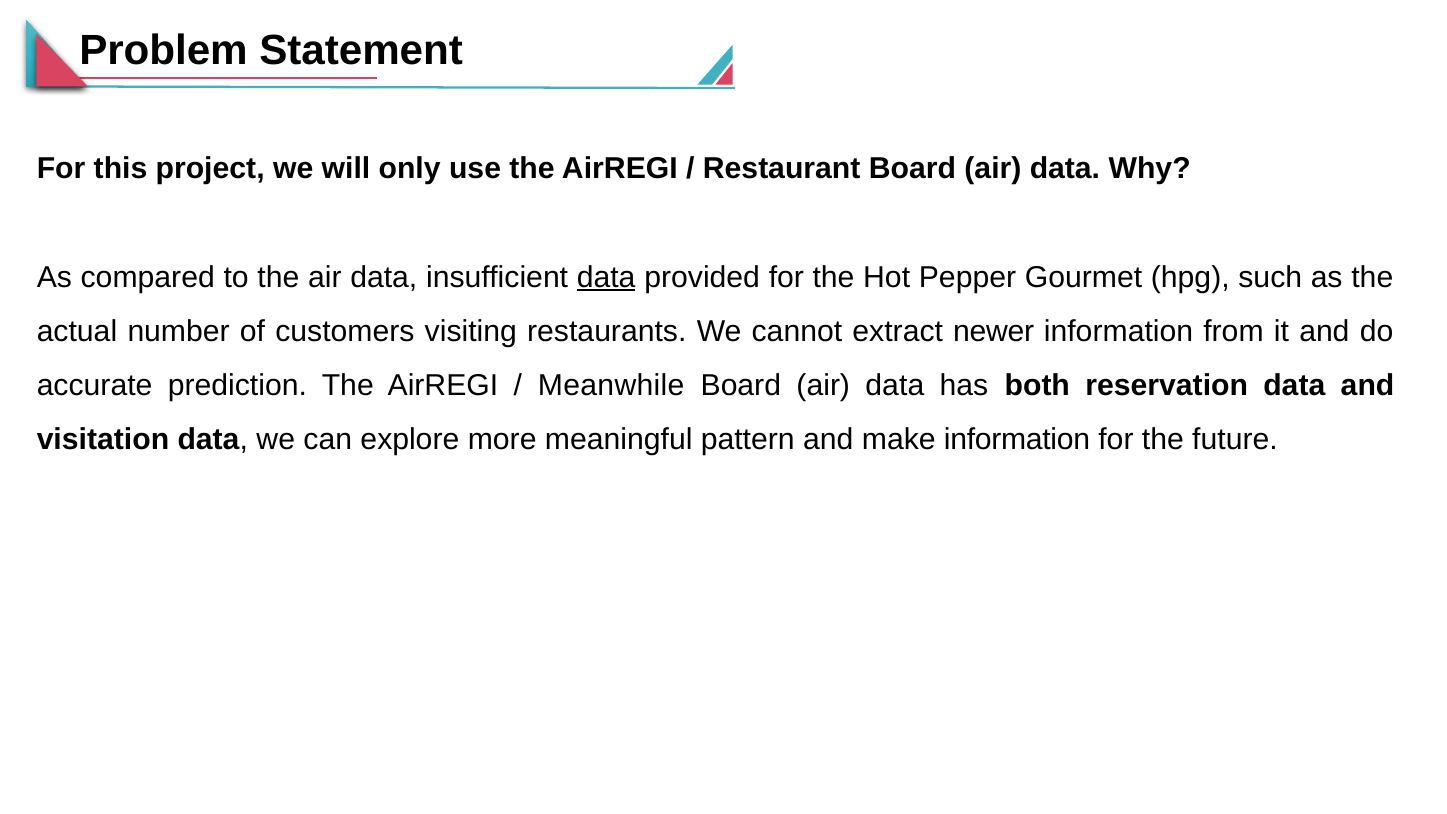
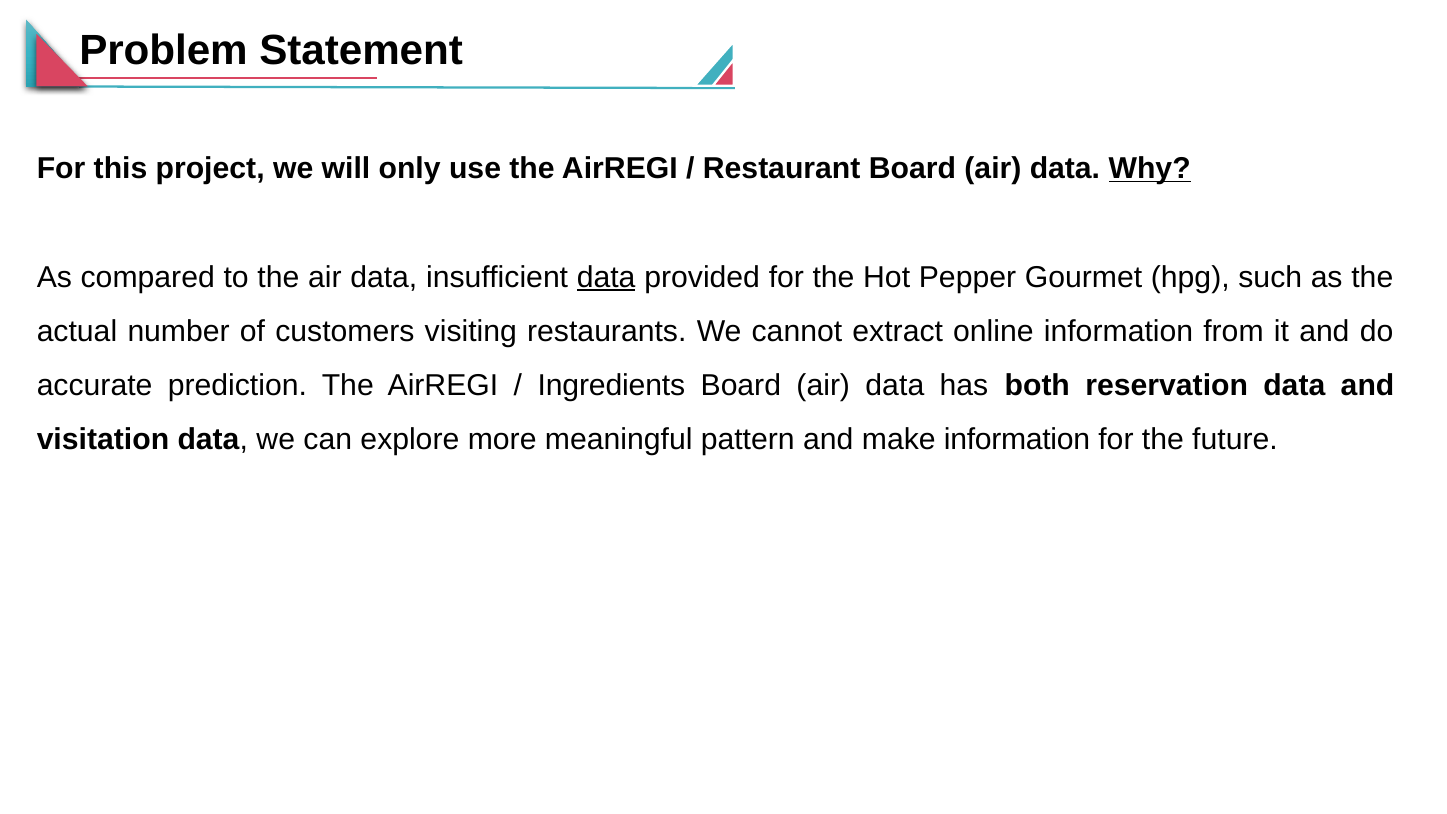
Why underline: none -> present (1150, 169)
newer: newer -> online (993, 331)
Meanwhile: Meanwhile -> Ingredients (611, 386)
